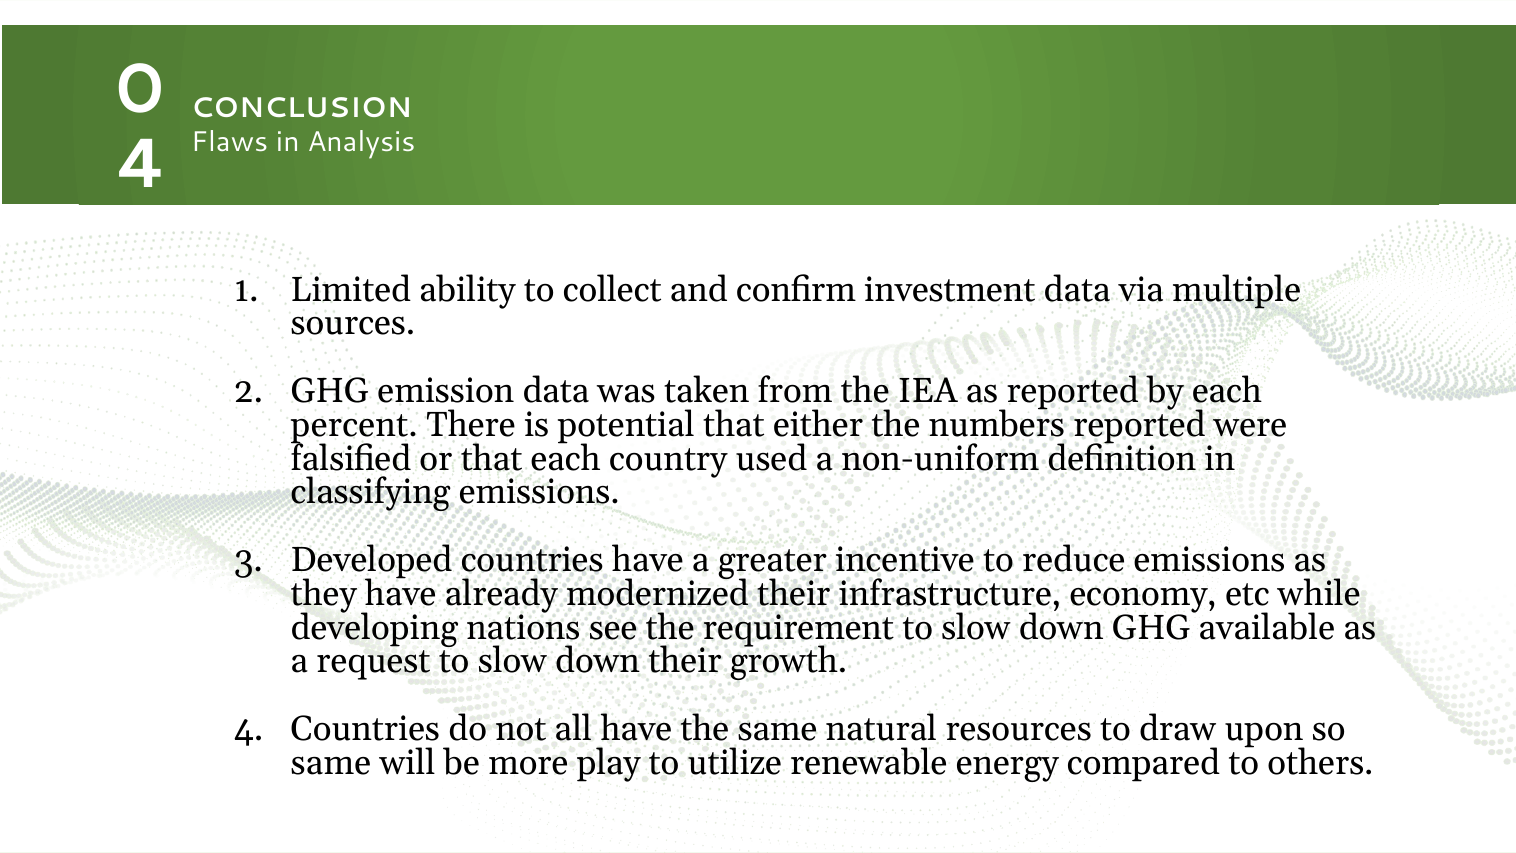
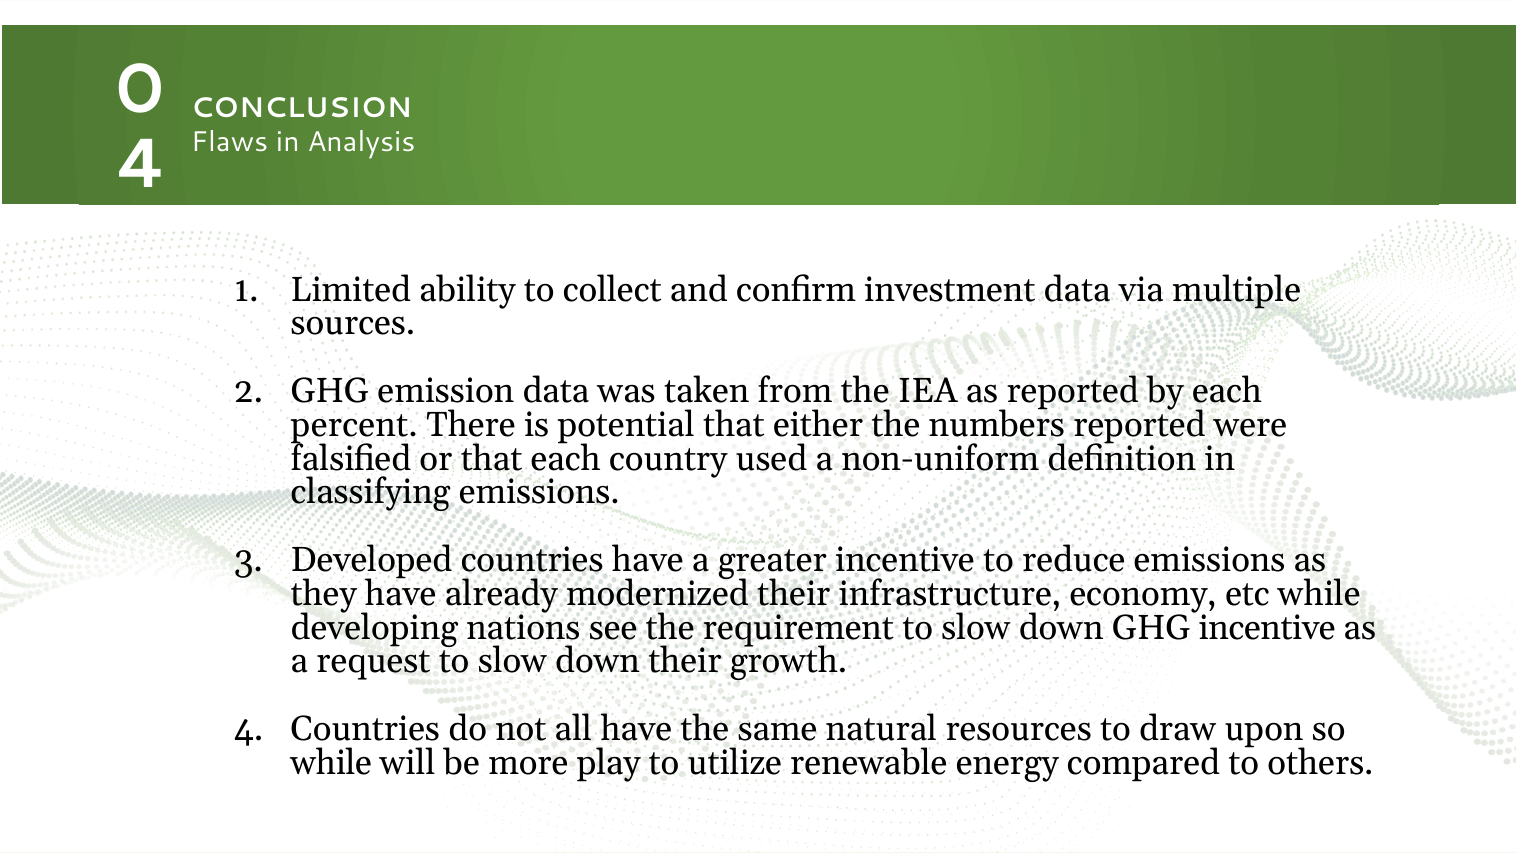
GHG available: available -> incentive (1267, 628)
same: same -> while (331, 763)
